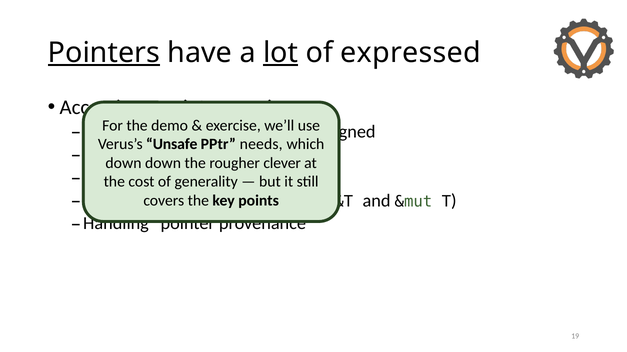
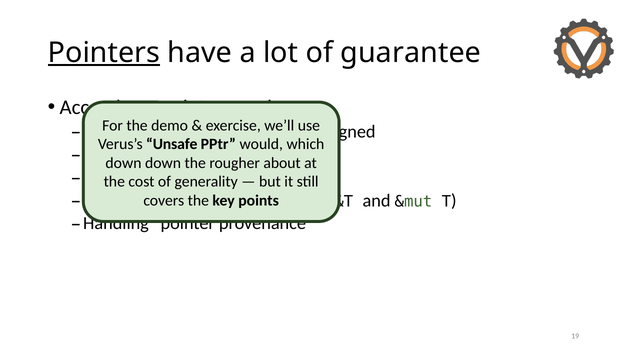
lot underline: present -> none (281, 53)
expressed: expressed -> guarantee (411, 53)
needs: needs -> would (261, 144)
clever: clever -> about (282, 163)
